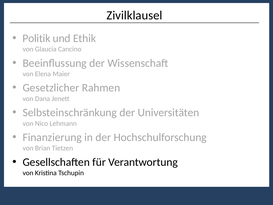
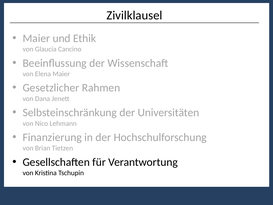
Politik: Politik -> Maier (36, 38)
